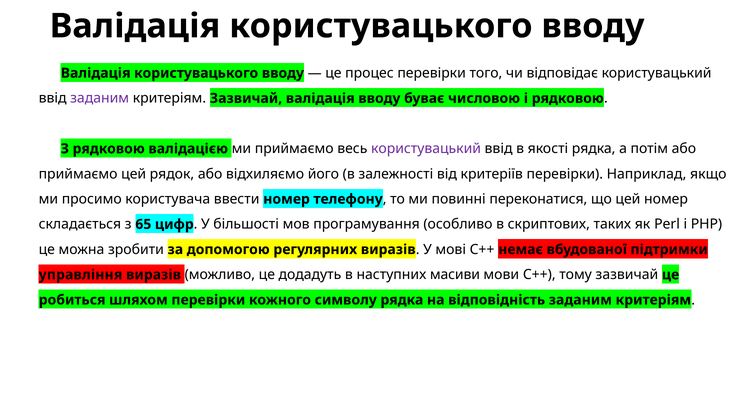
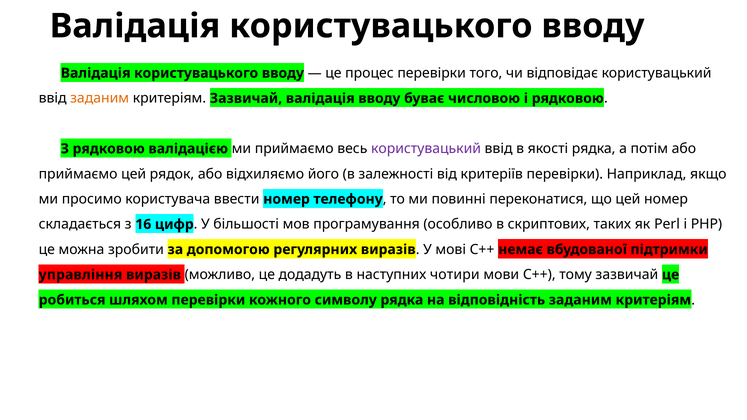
заданим colour: purple -> orange (100, 98)
65: 65 -> 16 (143, 224)
масиви: масиви -> чотири (455, 275)
